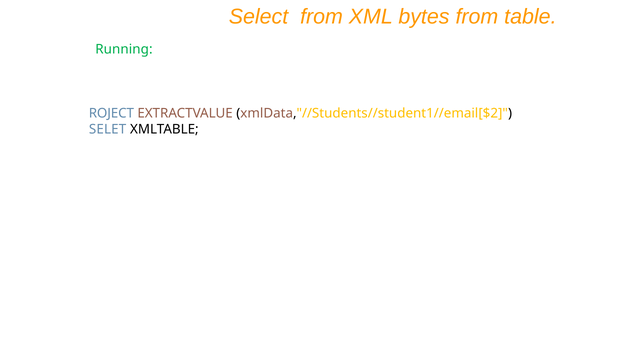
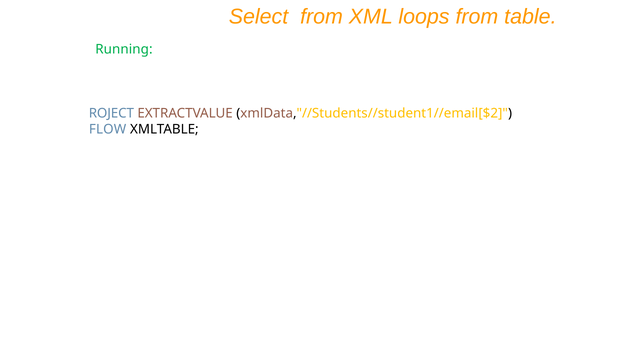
bytes: bytes -> loops (424, 17)
SELET: SELET -> FLOW (108, 129)
